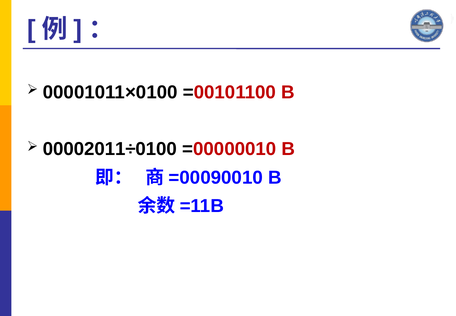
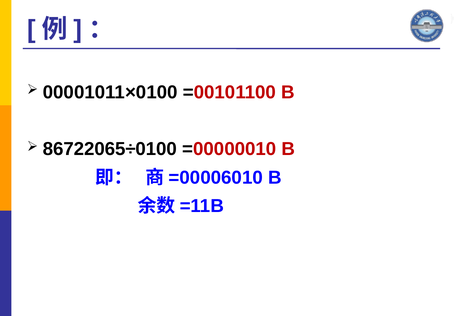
00002011÷0100: 00002011÷0100 -> 86722065÷0100 (110, 149)
=00090010: =00090010 -> =00006010 (216, 177)
